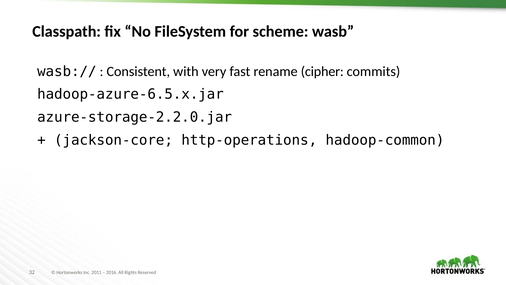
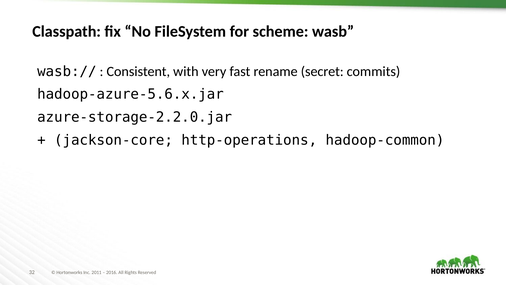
cipher: cipher -> secret (322, 71)
hadoop-azure-6.5.x.jar: hadoop-azure-6.5.x.jar -> hadoop-azure-5.6.x.jar (130, 94)
